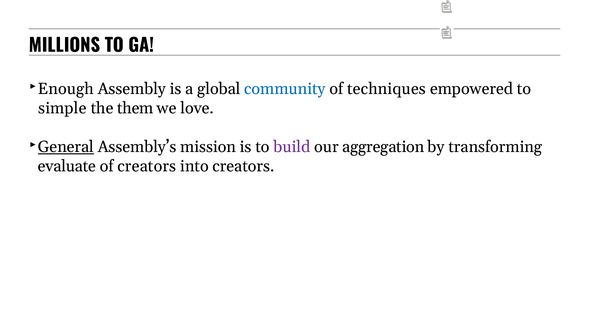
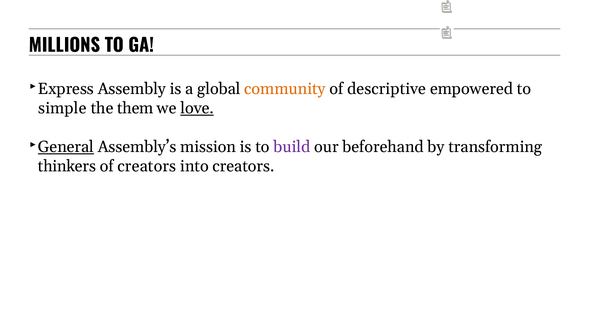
Enough: Enough -> Express (66, 89)
community colour: blue -> orange (285, 89)
techniques: techniques -> descriptive (387, 89)
love underline: none -> present (197, 108)
aggregation: aggregation -> beforehand (383, 147)
evaluate: evaluate -> thinkers (67, 166)
